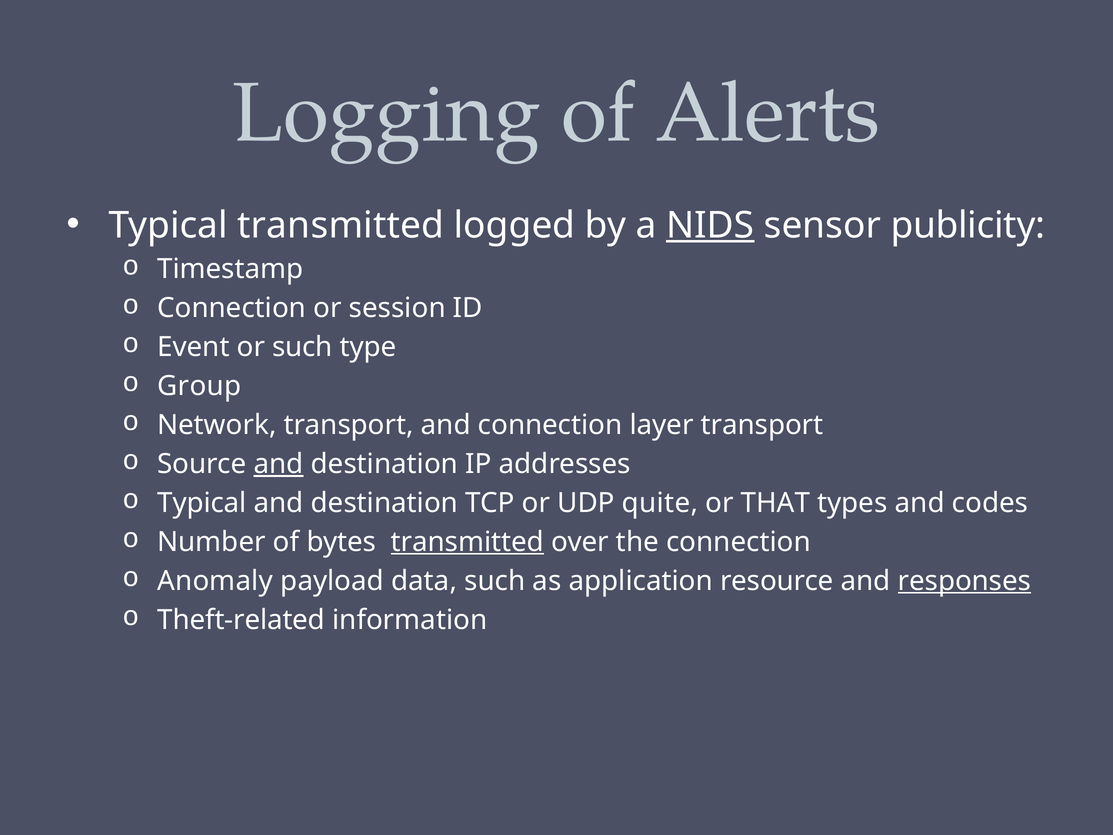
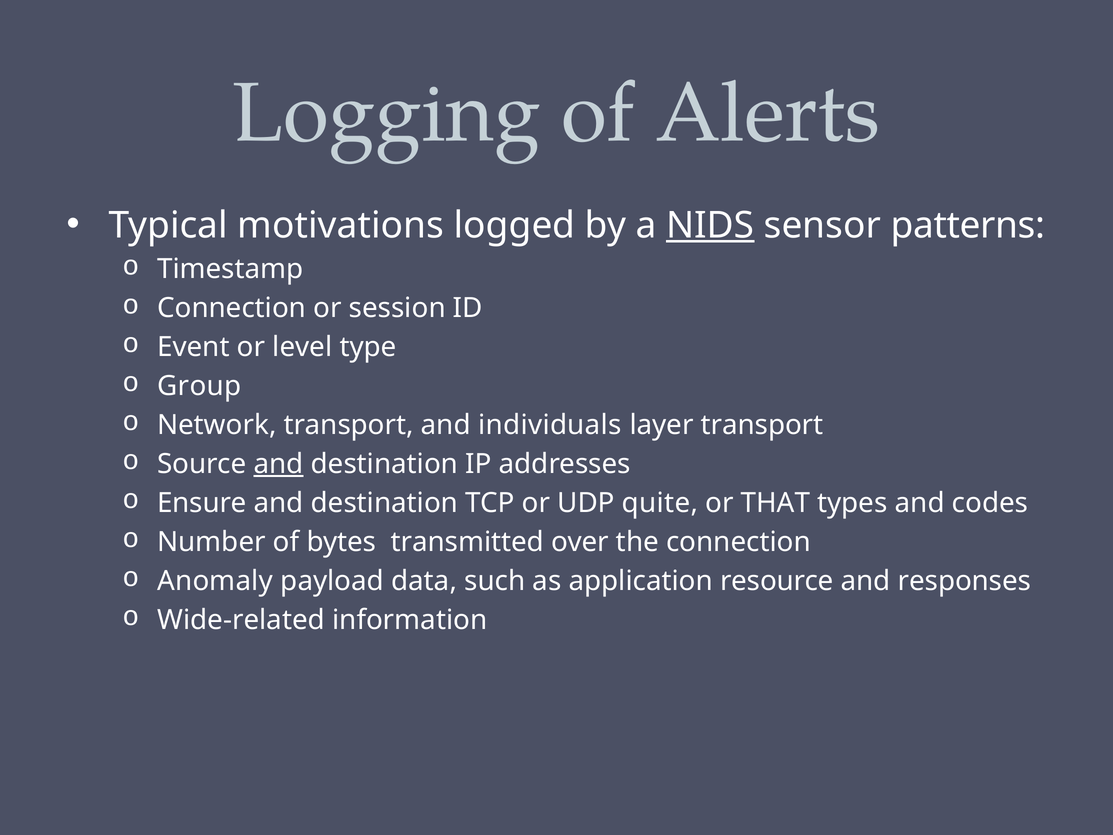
Typical transmitted: transmitted -> motivations (341, 225)
publicity: publicity -> patterns (968, 225)
or such: such -> level (302, 347)
and connection: connection -> individuals (550, 425)
Typical: Typical -> Ensure (202, 503)
transmitted underline: present -> none (467, 542)
responses underline: present -> none (964, 581)
Theft-related: Theft-related -> Wide-related (241, 620)
